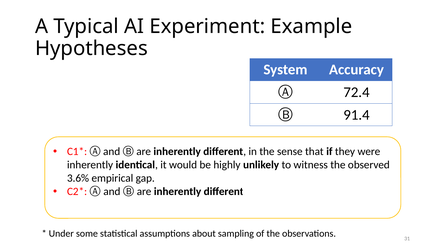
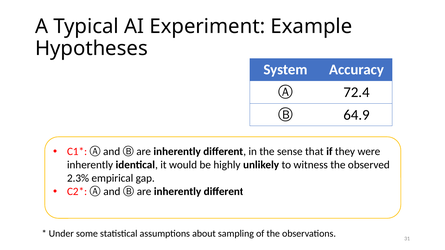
91.4: 91.4 -> 64.9 (356, 115)
3.6%: 3.6% -> 2.3% (78, 179)
